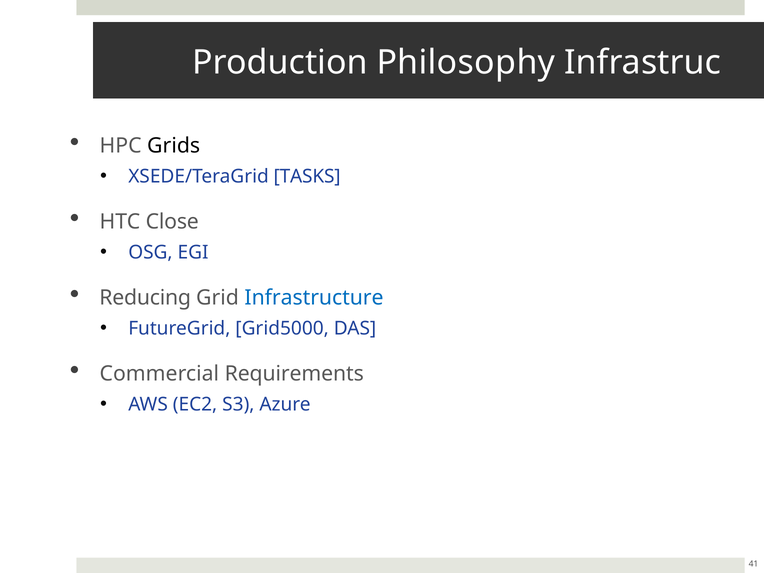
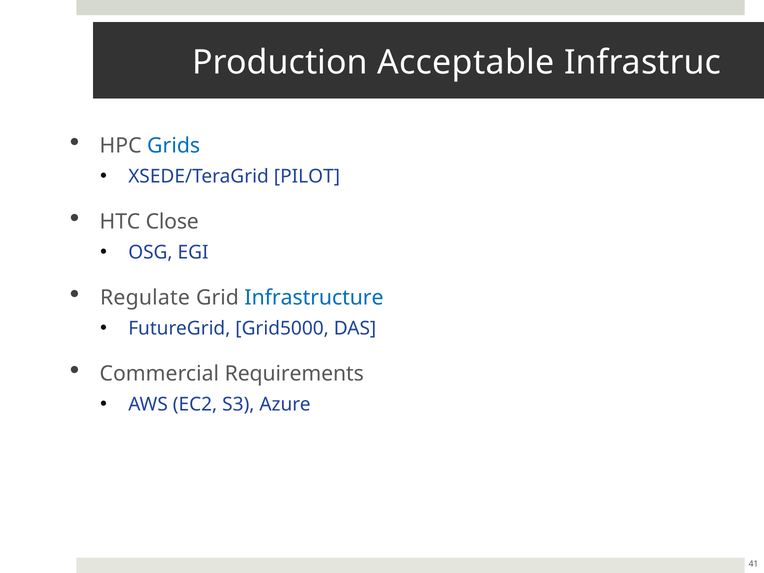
Philosophy: Philosophy -> Acceptable (466, 63)
Grids colour: black -> blue (174, 146)
TASKS: TASKS -> PILOT (307, 176)
Reducing: Reducing -> Regulate (145, 298)
